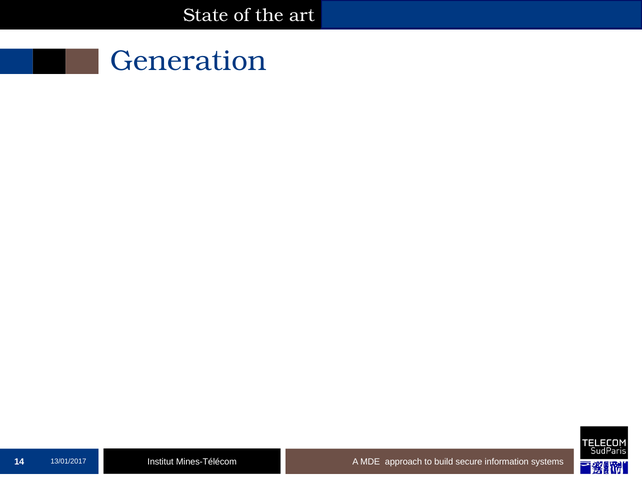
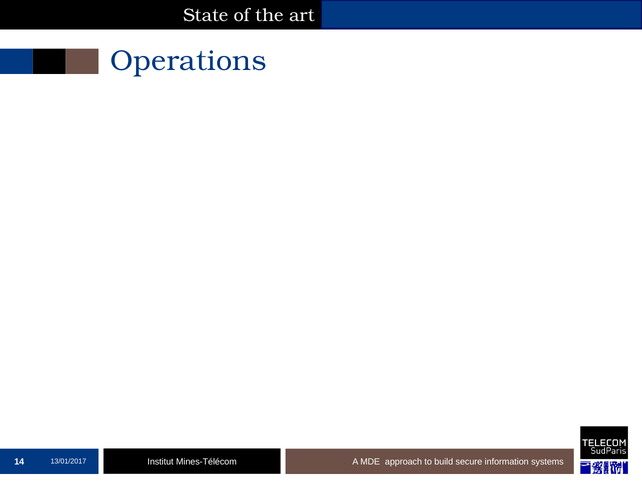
Generation: Generation -> Operations (188, 61)
